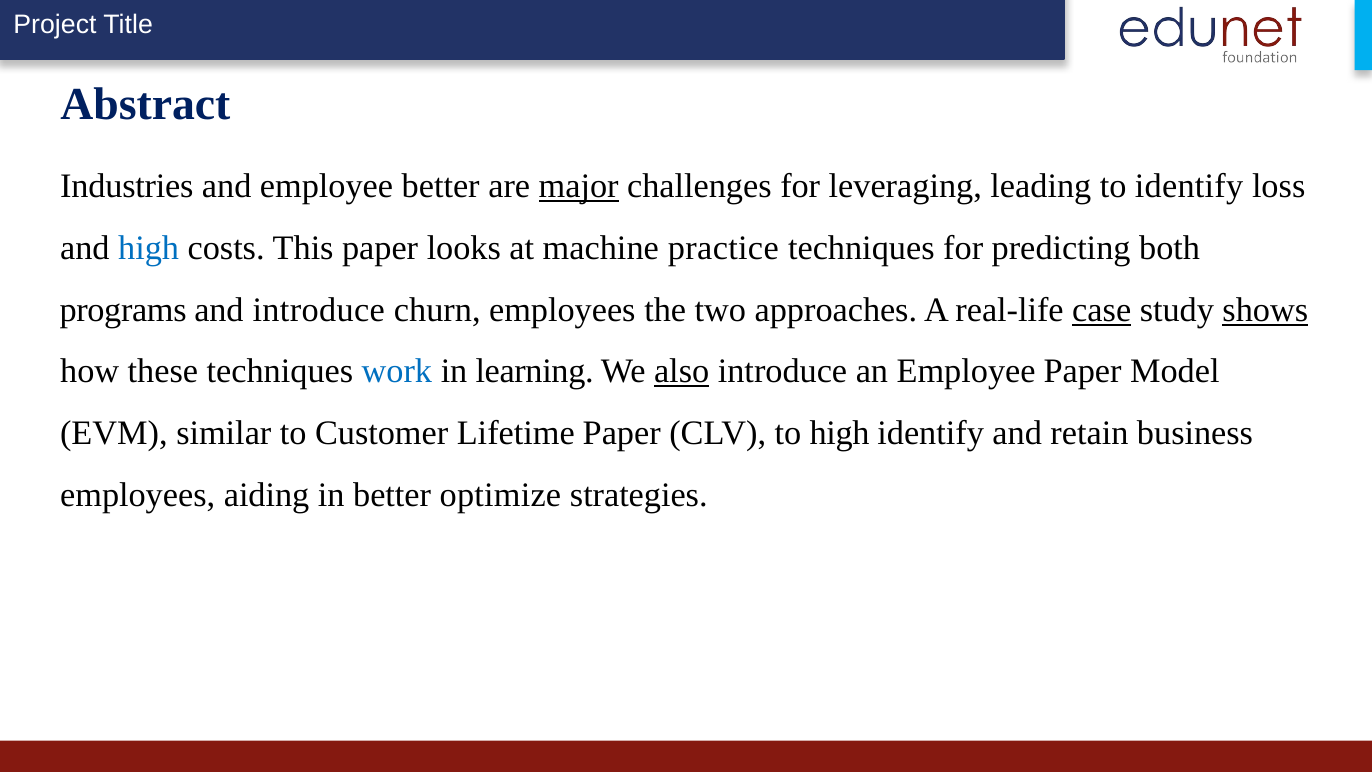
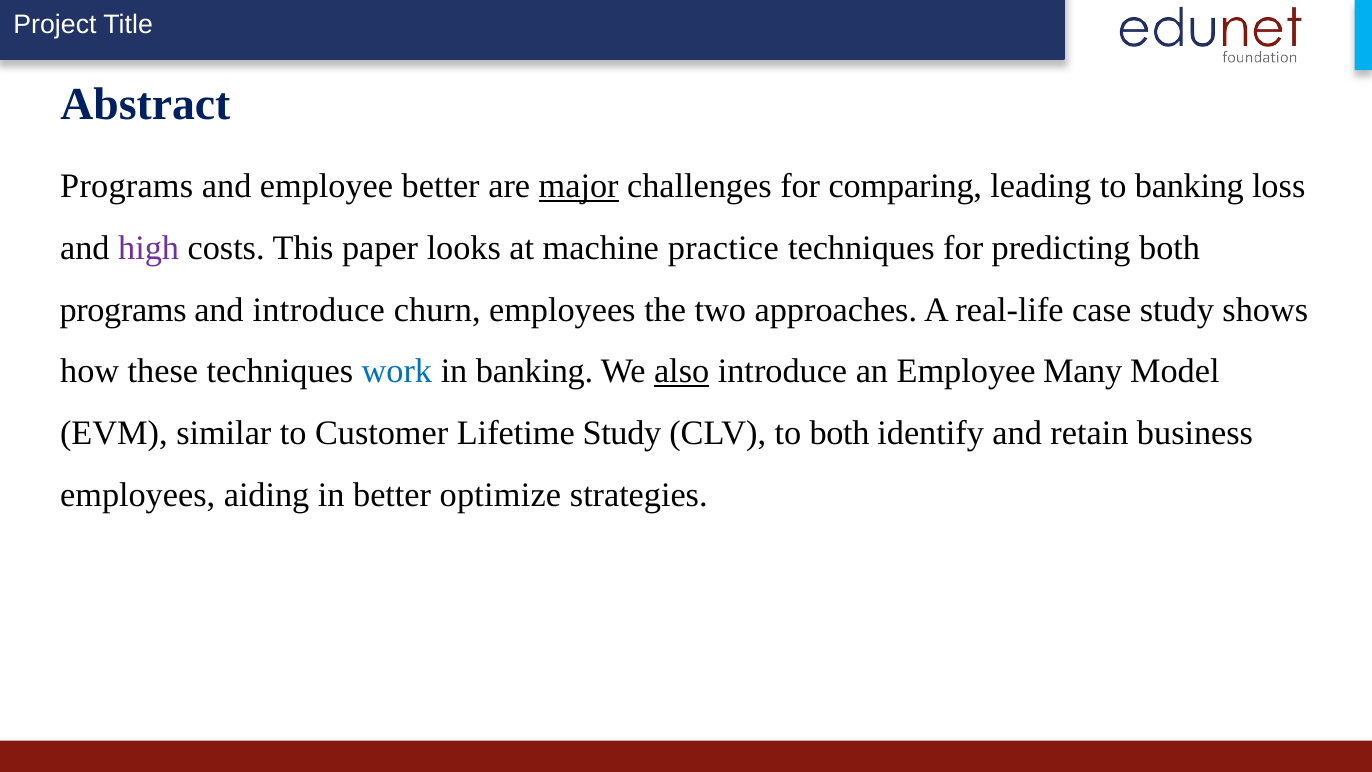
Industries: Industries -> Programs (127, 186)
leveraging: leveraging -> comparing (905, 186)
to identify: identify -> banking (1189, 186)
high colour: blue -> purple (149, 248)
case underline: present -> none (1102, 310)
shows underline: present -> none (1265, 310)
in learning: learning -> banking (535, 372)
Employee Paper: Paper -> Many (1083, 372)
Lifetime Paper: Paper -> Study (622, 433)
to high: high -> both (840, 433)
